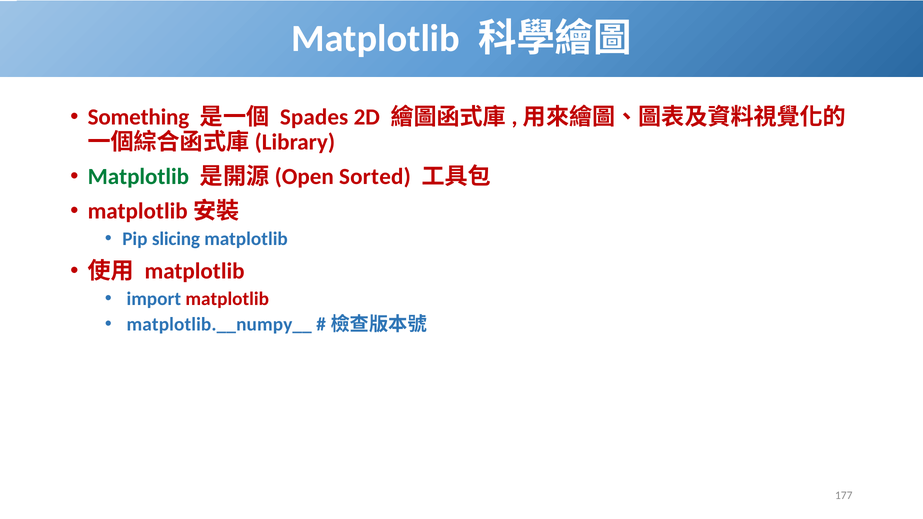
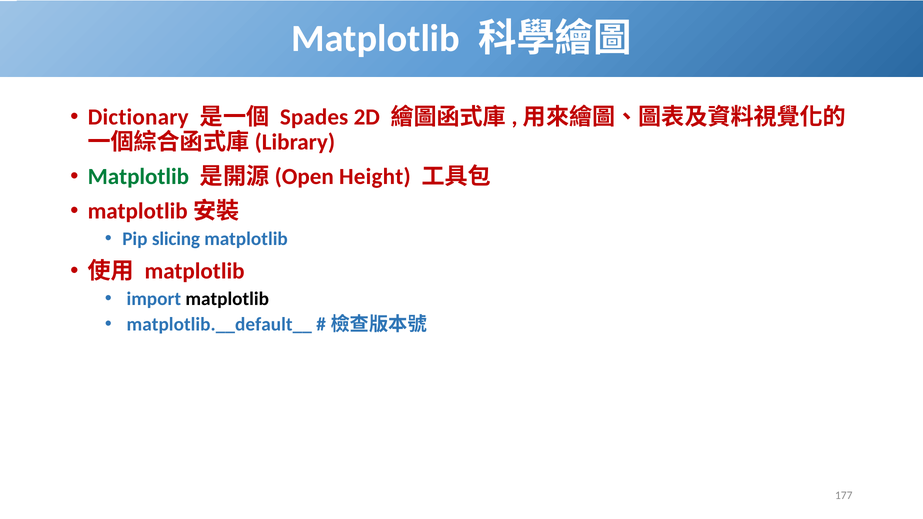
Something: Something -> Dictionary (138, 117)
Sorted: Sorted -> Height (375, 177)
matplotlib colour: red -> black (227, 299)
matplotlib.__numpy__: matplotlib.__numpy__ -> matplotlib.__default__ (219, 324)
